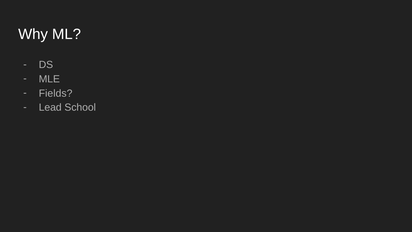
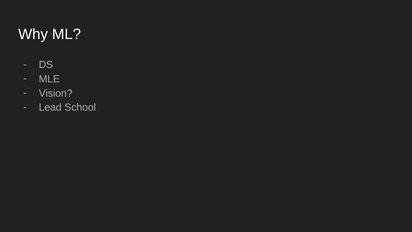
Fields: Fields -> Vision (56, 93)
